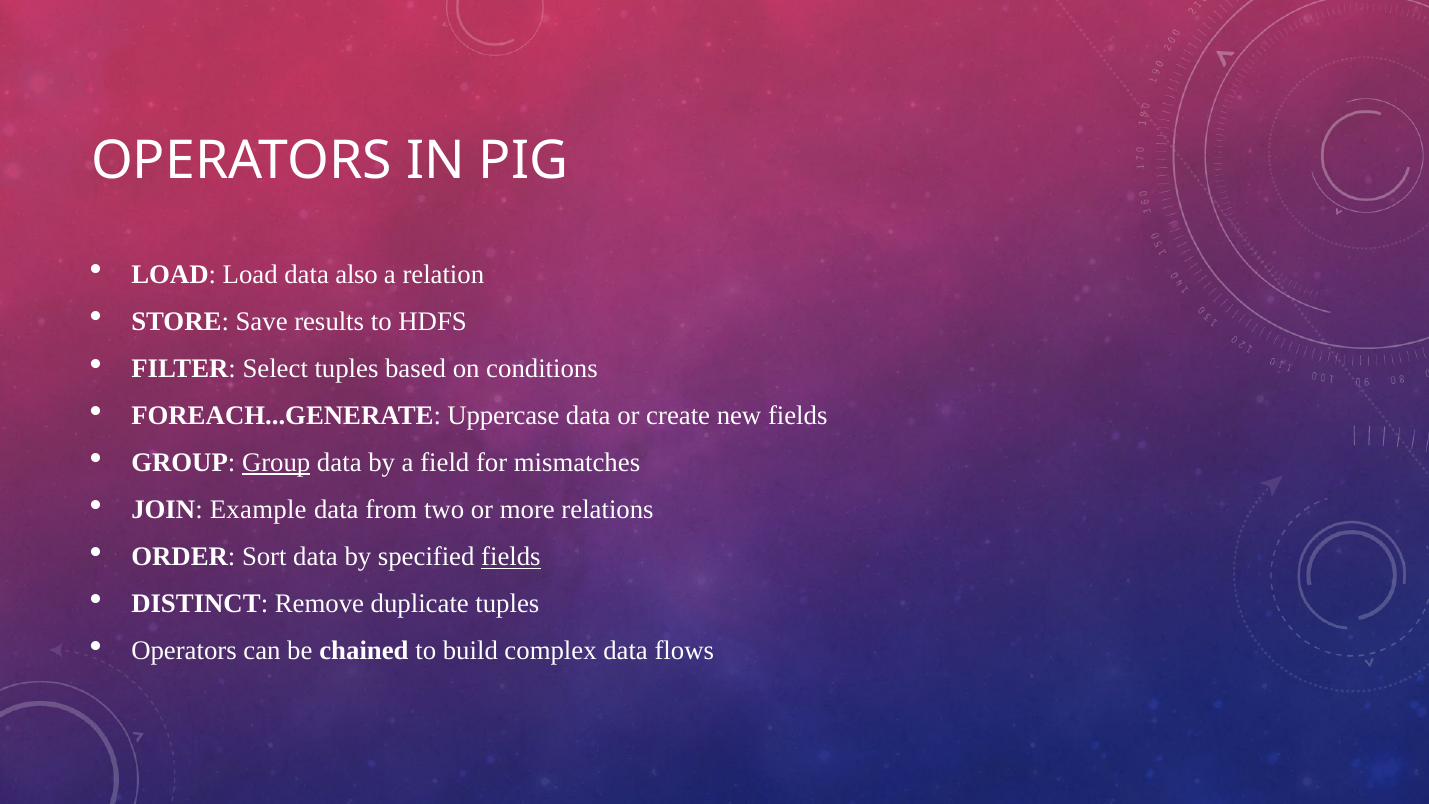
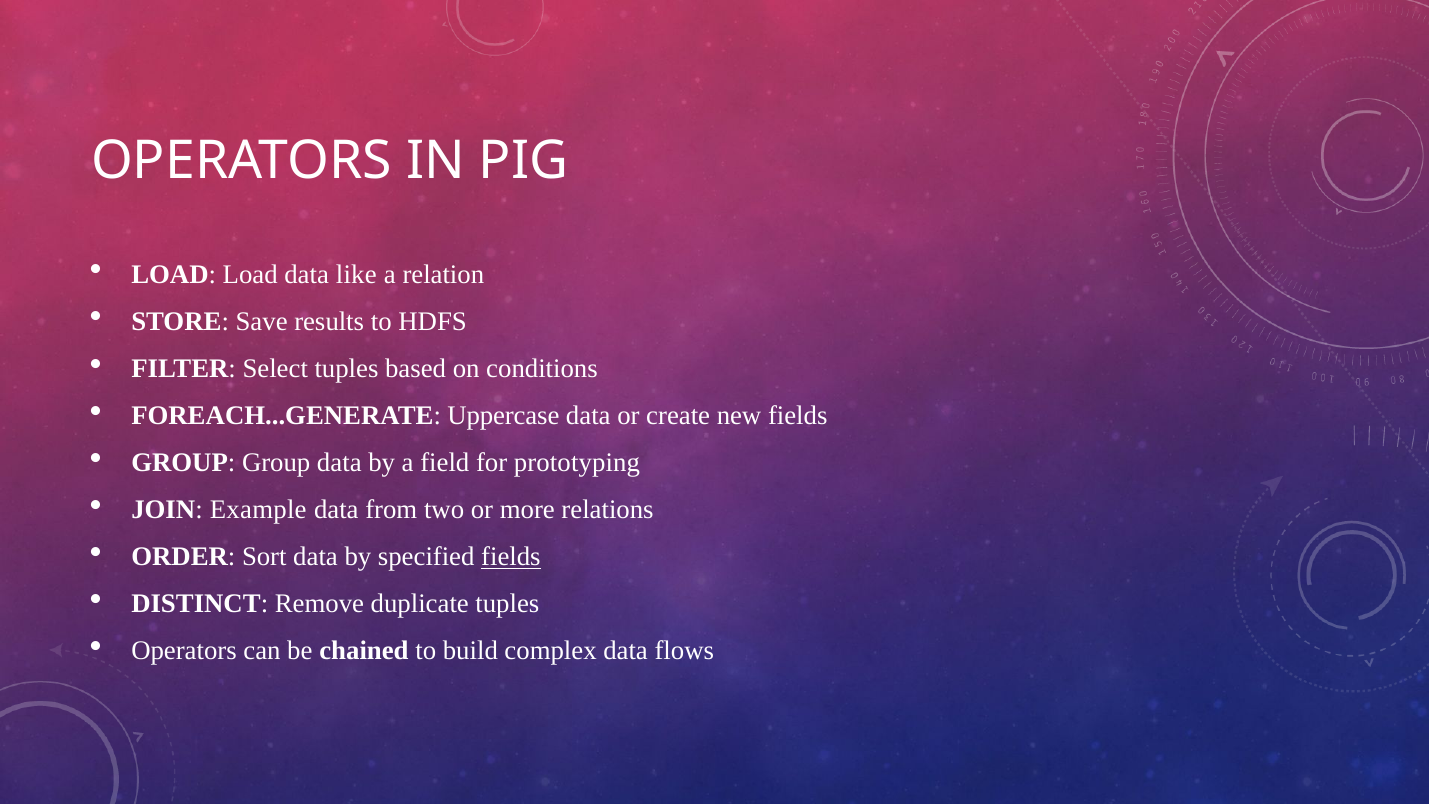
also: also -> like (356, 274)
Group underline: present -> none (276, 463)
mismatches: mismatches -> prototyping (577, 463)
